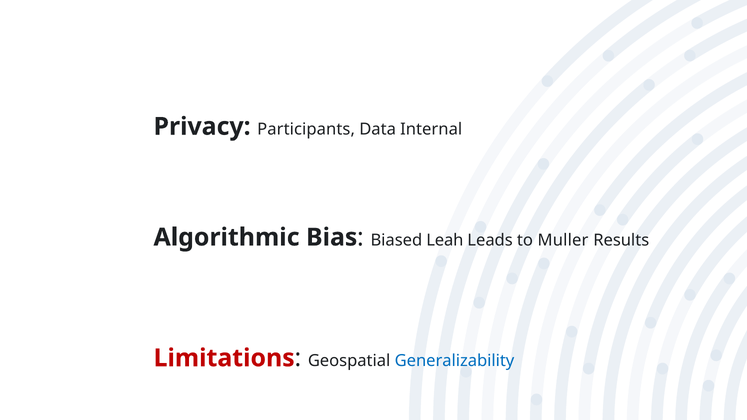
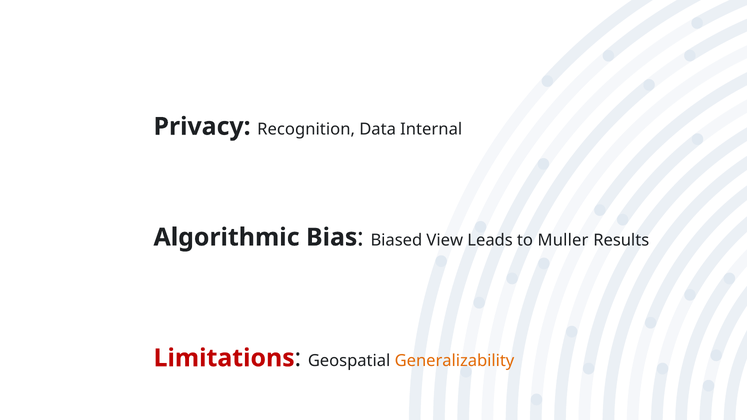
Participants: Participants -> Recognition (306, 129)
Leah: Leah -> View (445, 240)
Generalizability colour: blue -> orange (454, 361)
